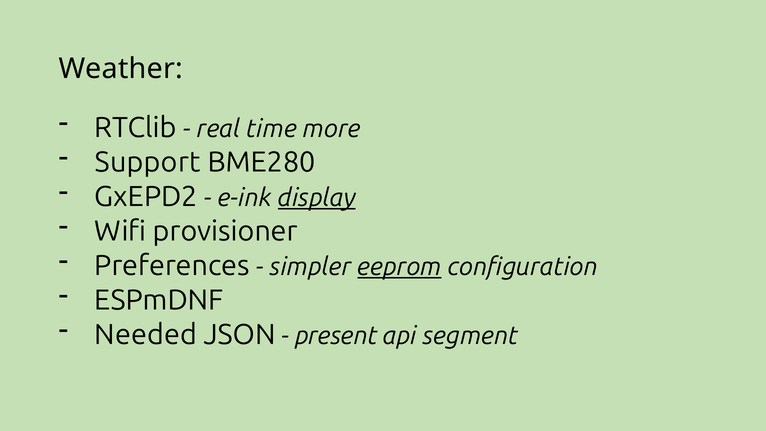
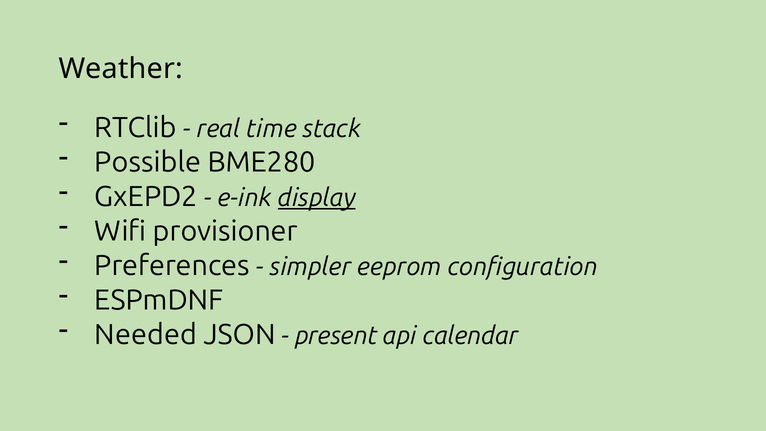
more: more -> stack (332, 129)
Support: Support -> Possible (148, 162)
eeprom underline: present -> none (400, 267)
segment: segment -> calendar (471, 335)
